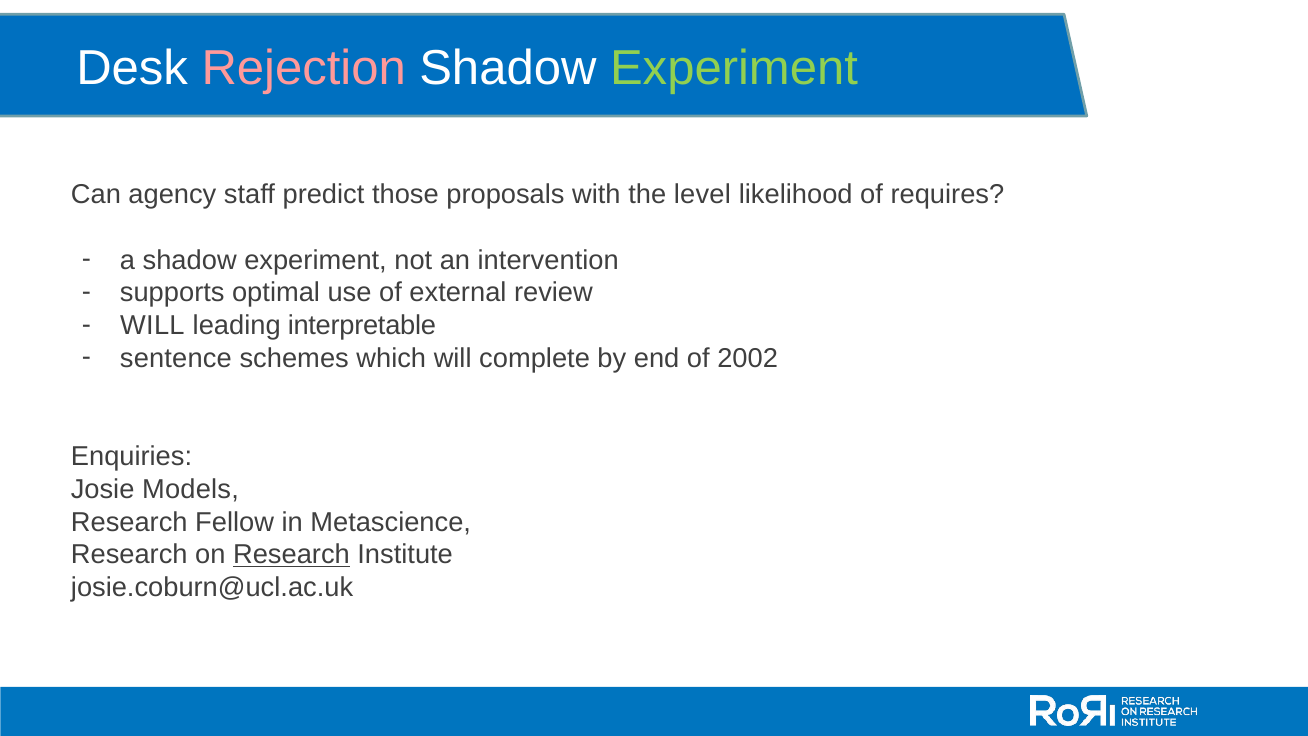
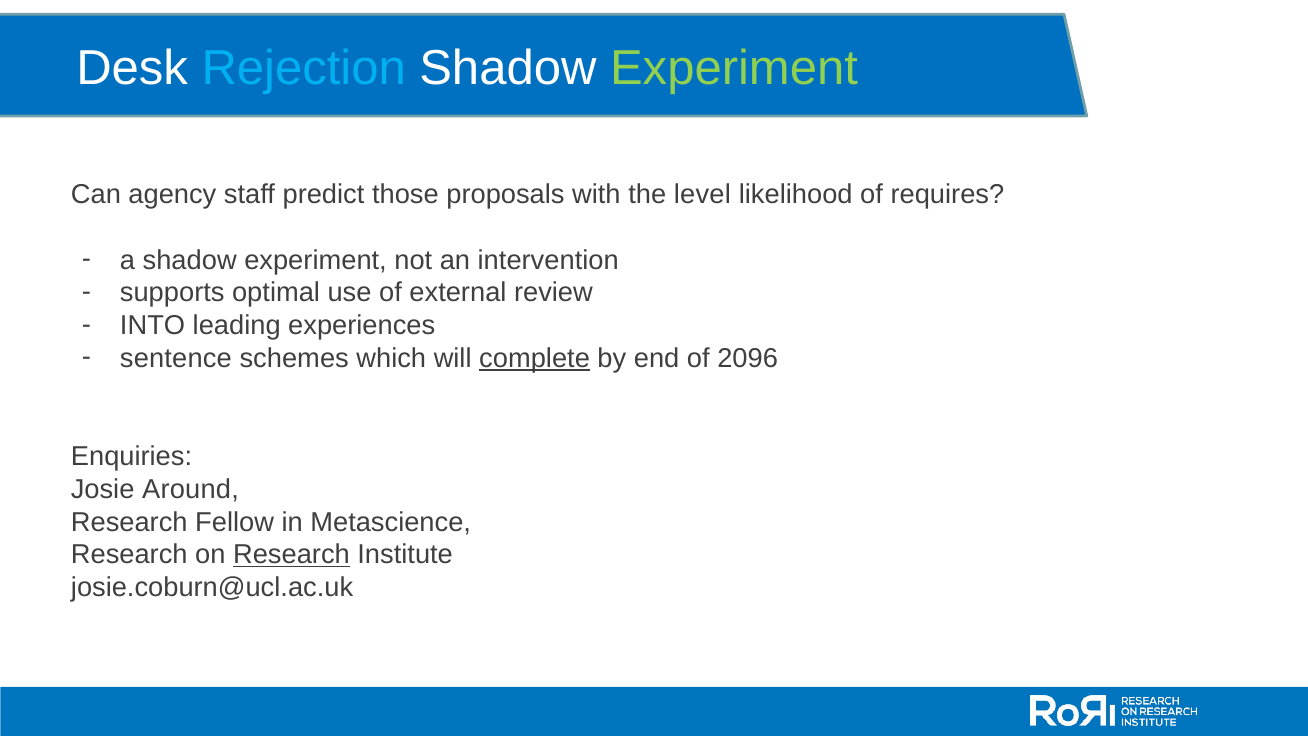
Rejection colour: pink -> light blue (304, 68)
WILL: WILL -> INTO (153, 326)
interpretable: interpretable -> experiences (362, 326)
complete underline: none -> present (535, 358)
2002: 2002 -> 2096 (748, 358)
Models: Models -> Around (190, 489)
